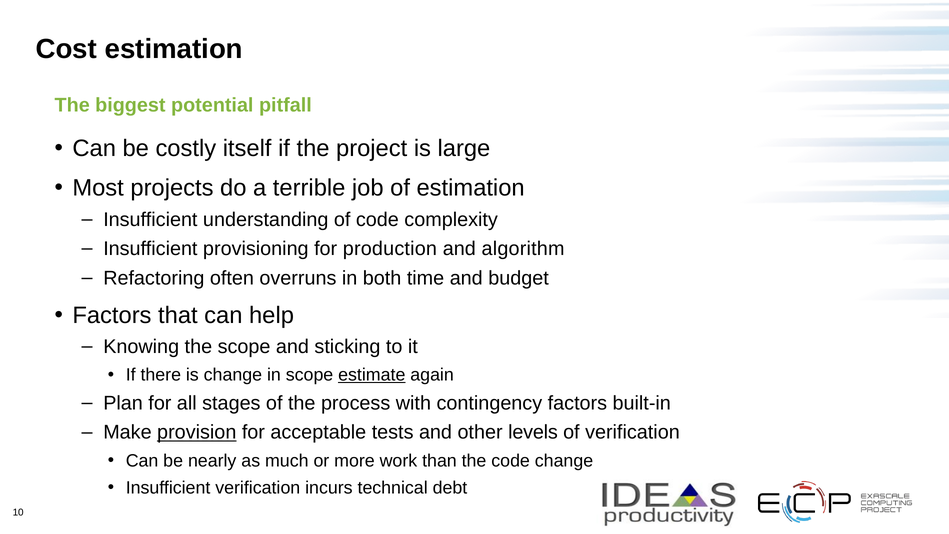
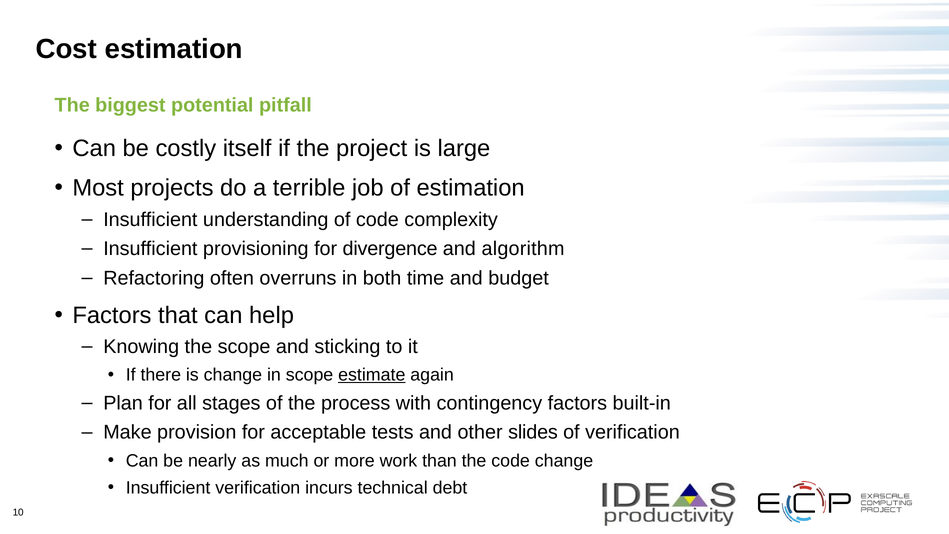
production: production -> divergence (390, 249)
provision underline: present -> none (197, 432)
levels: levels -> slides (533, 432)
